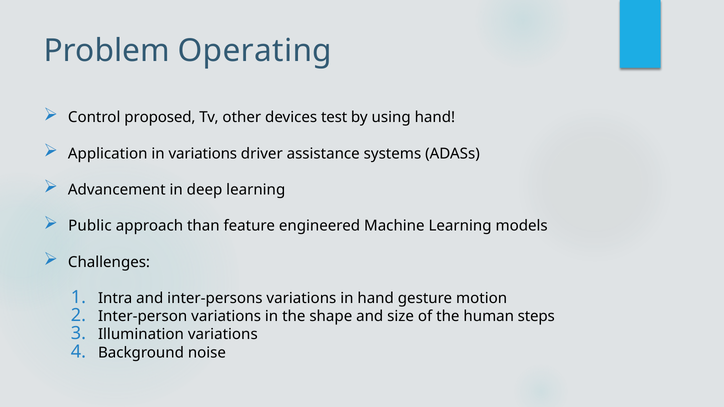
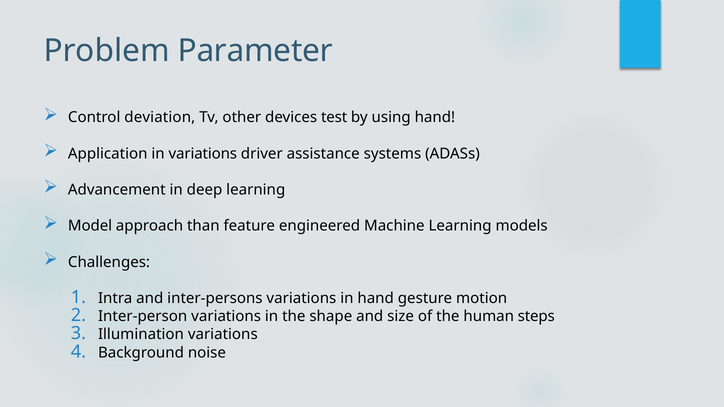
Operating: Operating -> Parameter (255, 51)
proposed: proposed -> deviation (160, 117)
Public: Public -> Model (90, 226)
